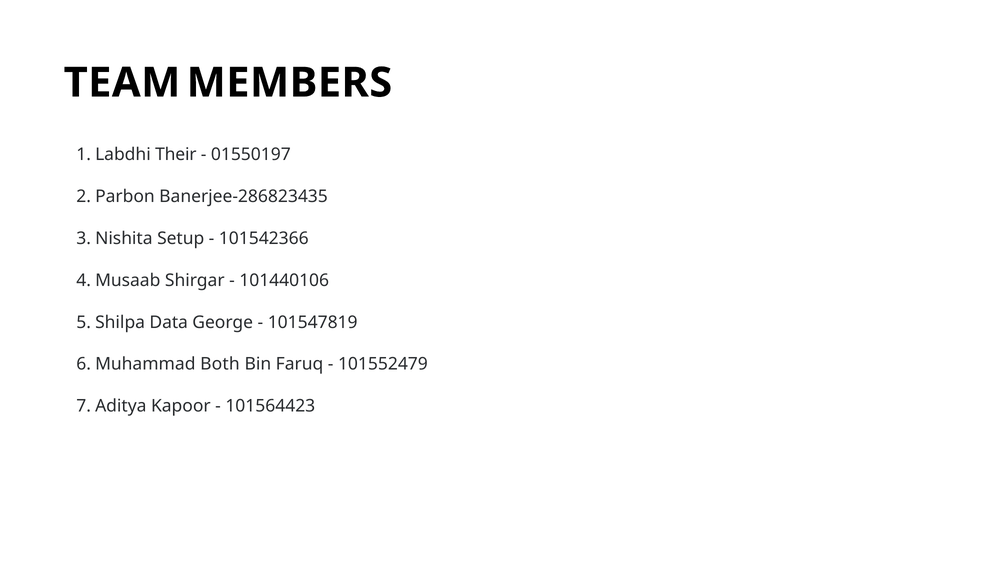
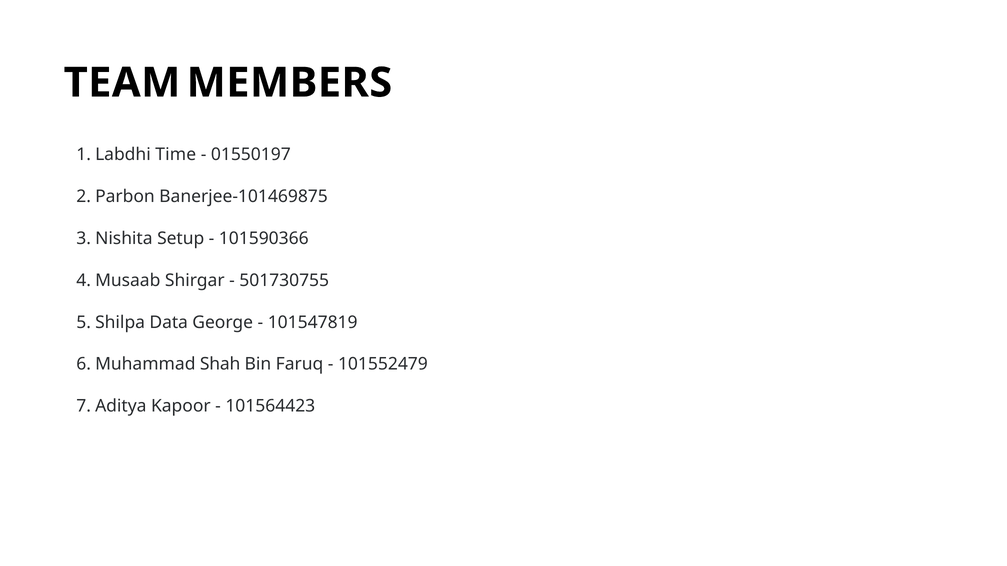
Their: Their -> Time (176, 155)
Banerjee-286823435: Banerjee-286823435 -> Banerjee-101469875 (244, 197)
101542366: 101542366 -> 101590366 (264, 239)
101440106: 101440106 -> 501730755 (284, 281)
Both: Both -> Shah (220, 364)
